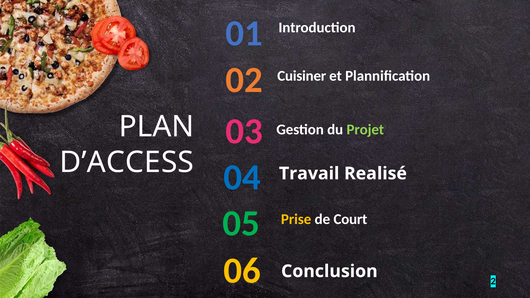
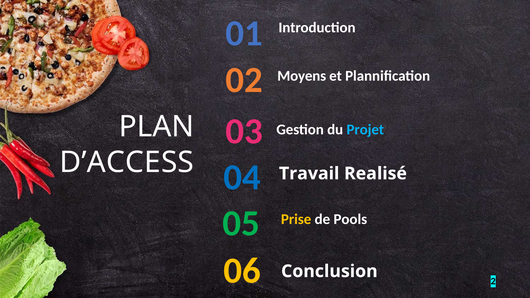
Cuisiner: Cuisiner -> Moyens (302, 76)
Projet colour: light green -> light blue (365, 130)
Court: Court -> Pools (350, 219)
